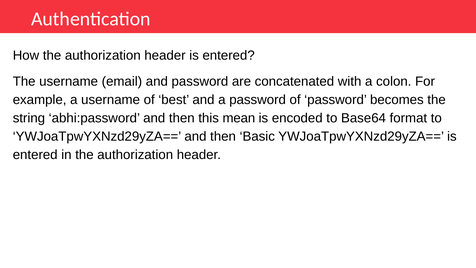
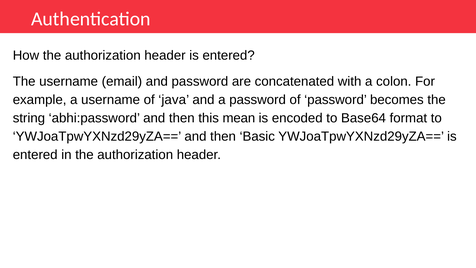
best: best -> java (174, 100)
